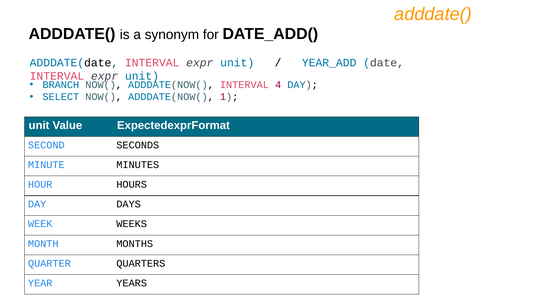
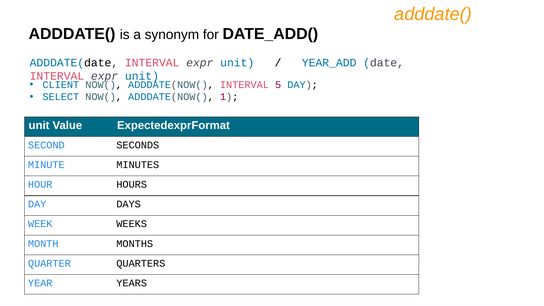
BRANCH: BRANCH -> CLIENT (61, 85)
4: 4 -> 5 (278, 85)
